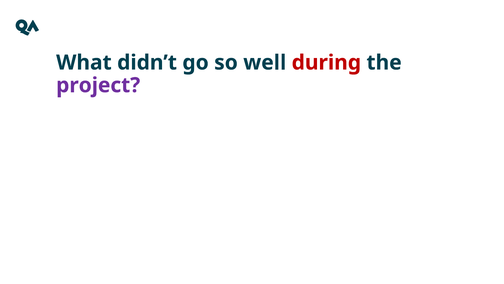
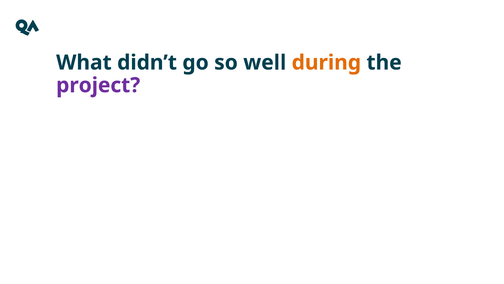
during colour: red -> orange (326, 62)
